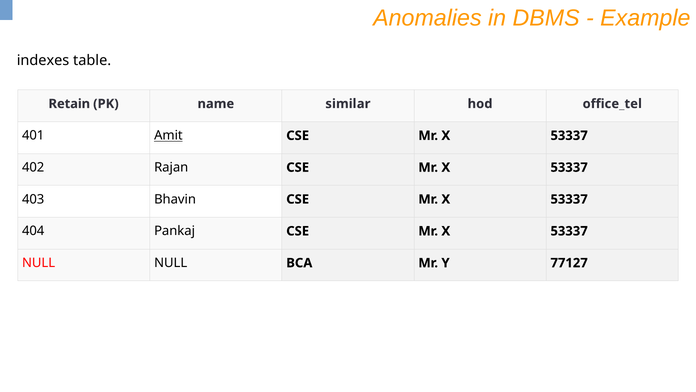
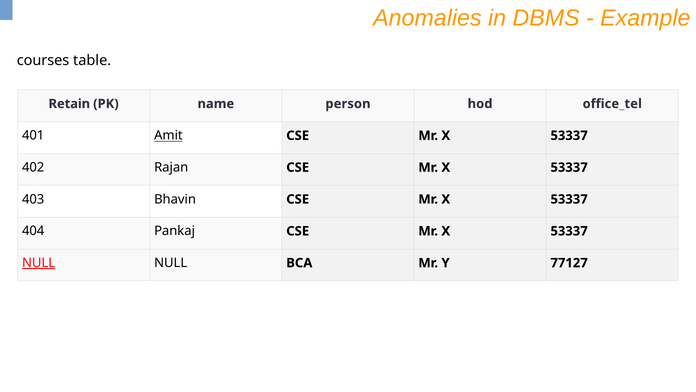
indexes: indexes -> courses (43, 60)
similar: similar -> person (348, 104)
NULL underline: none -> present (39, 263)
